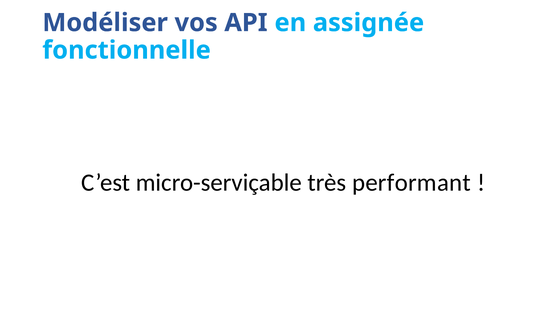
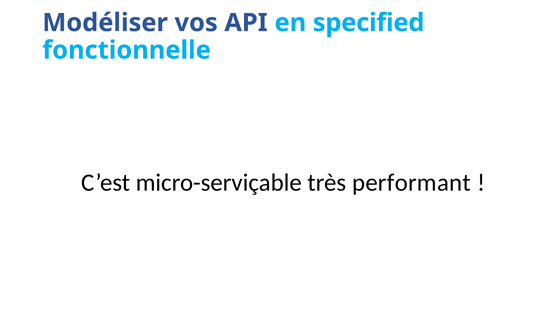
assignée: assignée -> specified (369, 23)
